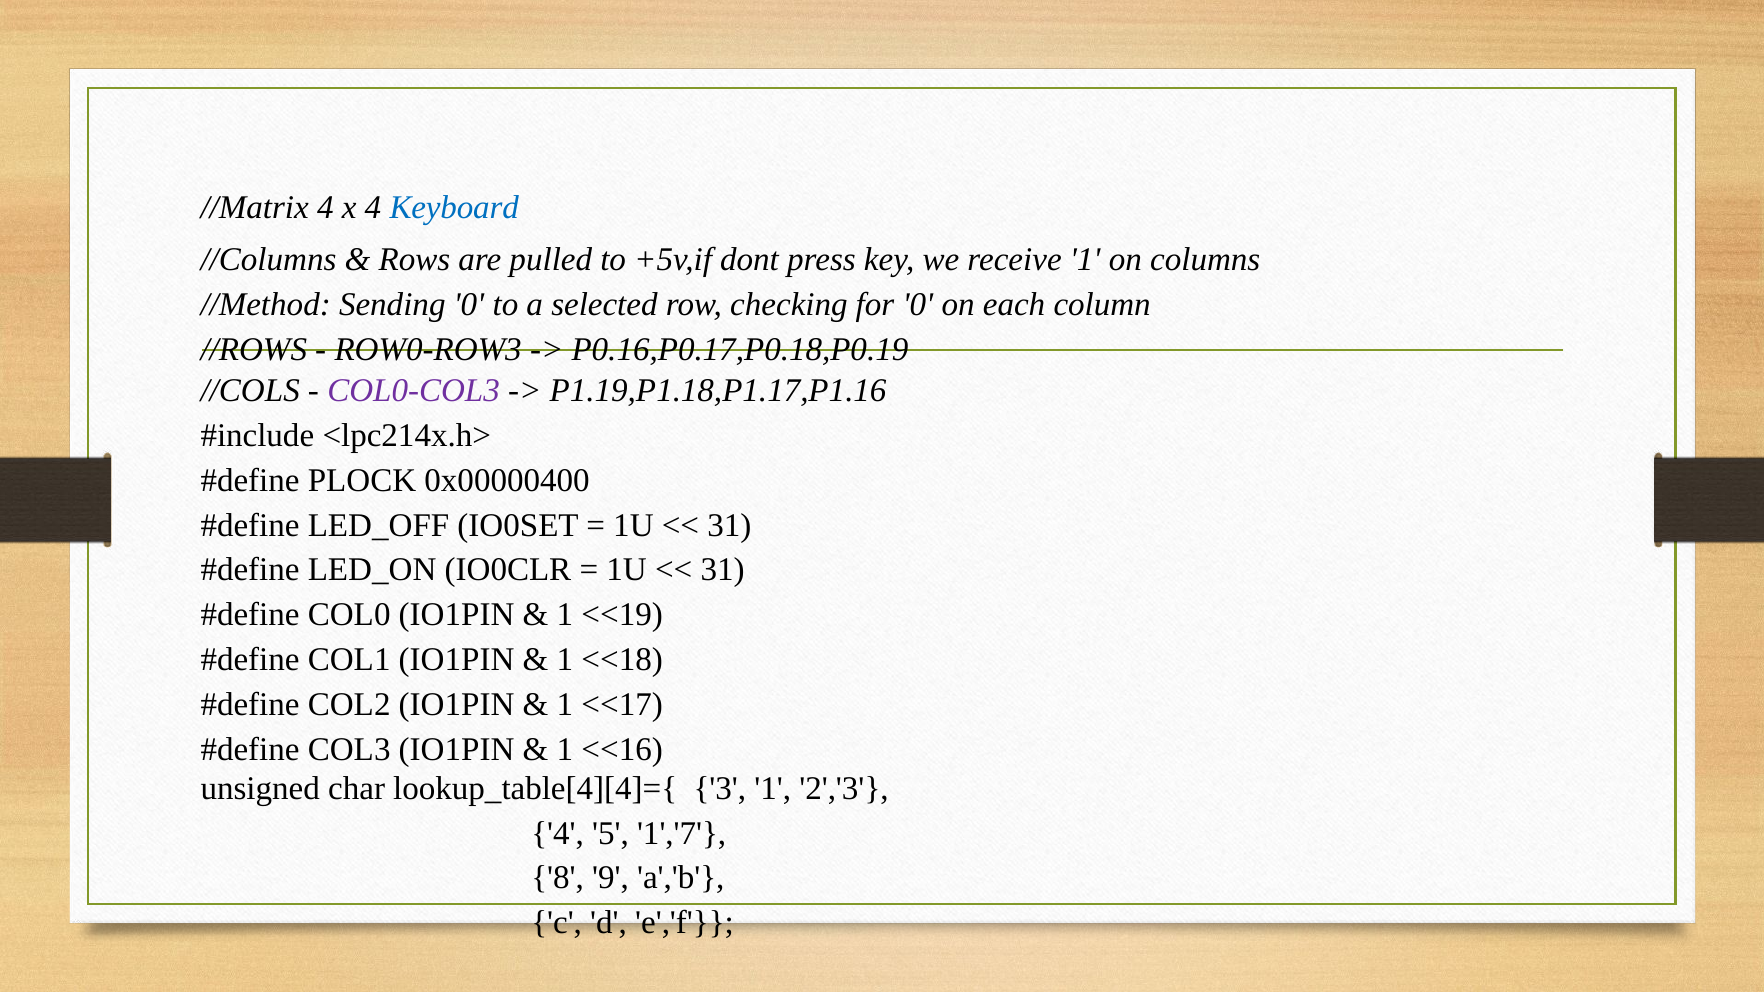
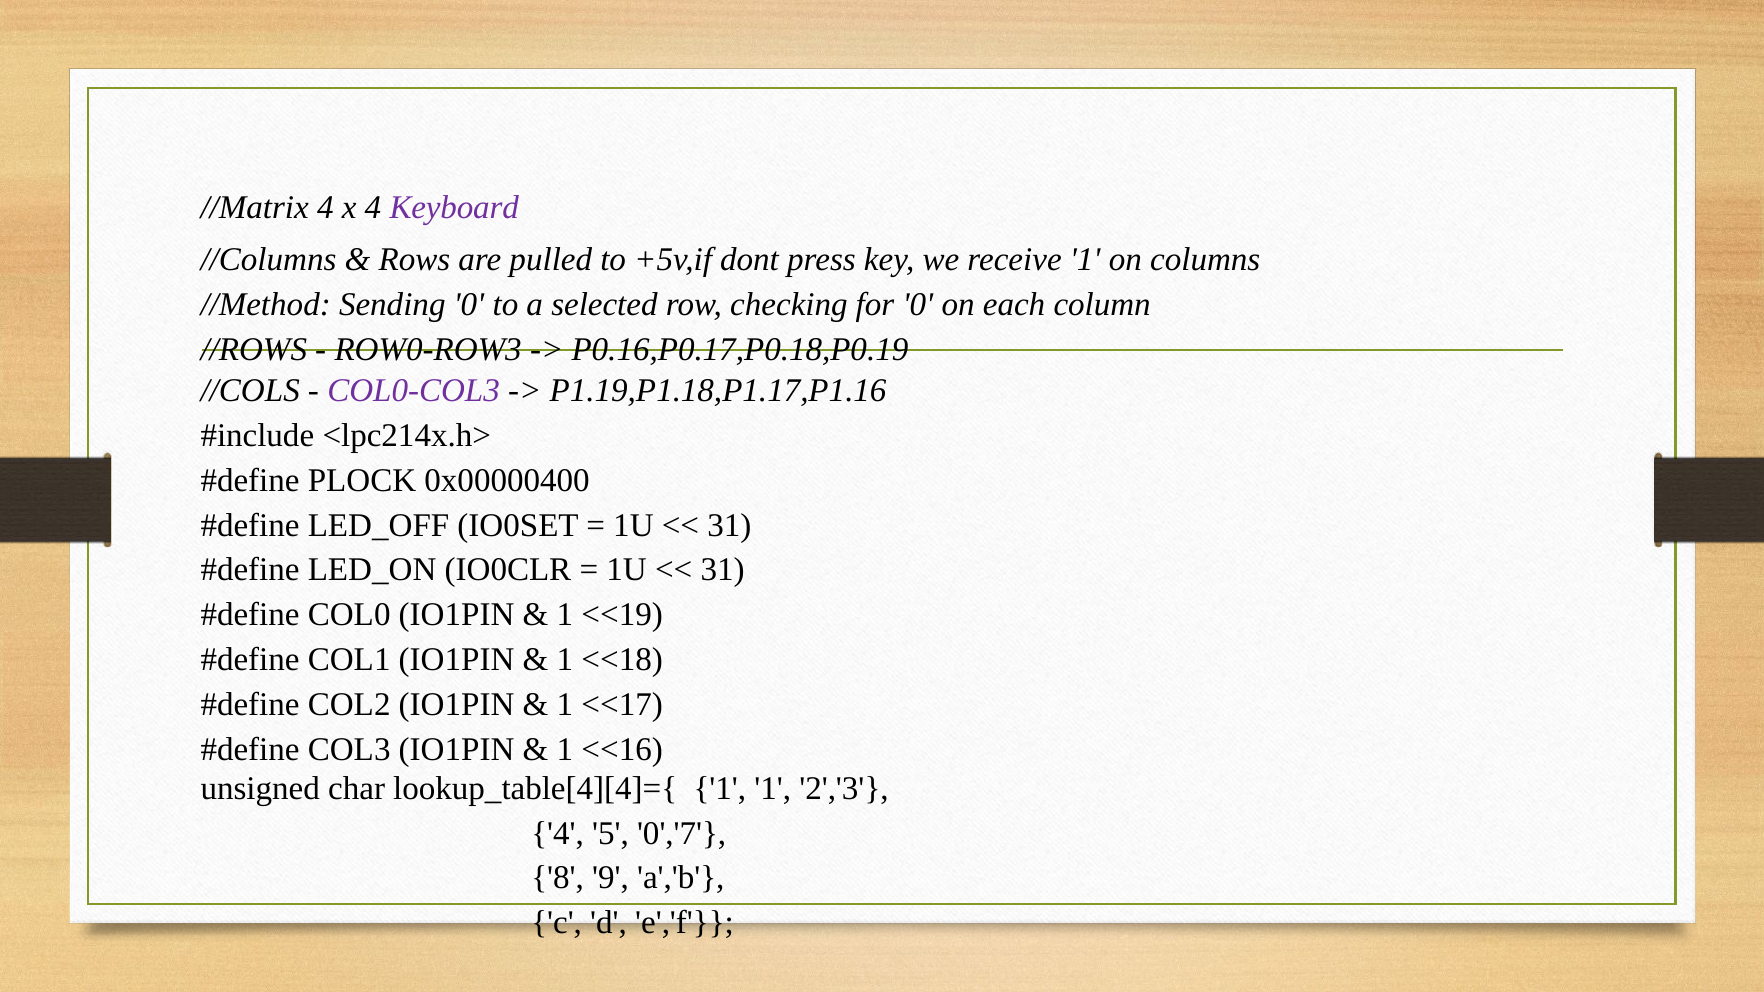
Keyboard colour: blue -> purple (454, 208)
lookup_table[4][4]={ 3: 3 -> 1 (720, 789)
1','7: 1','7 -> 0','7 (682, 834)
